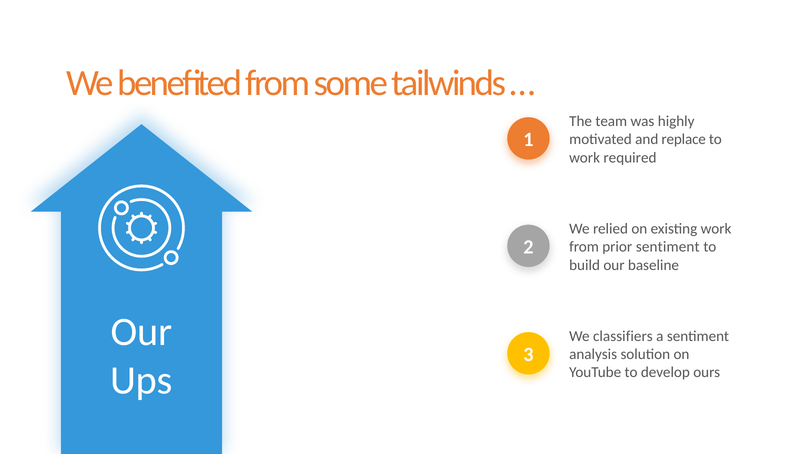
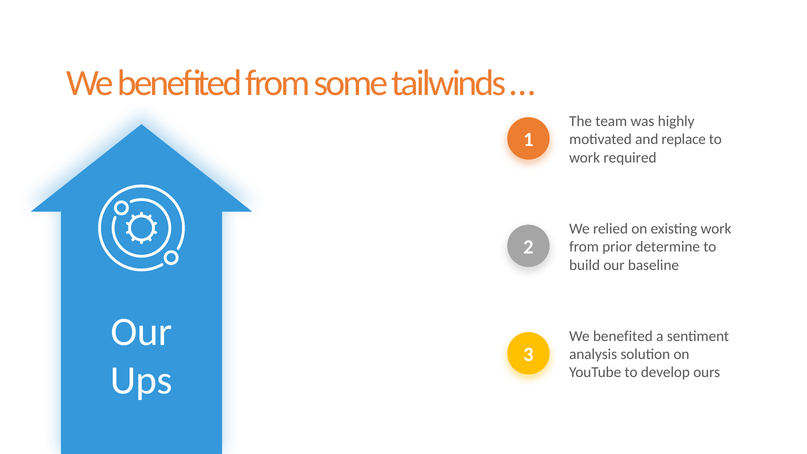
prior sentiment: sentiment -> determine (668, 247)
classifiers: classifiers -> benefited (623, 336)
